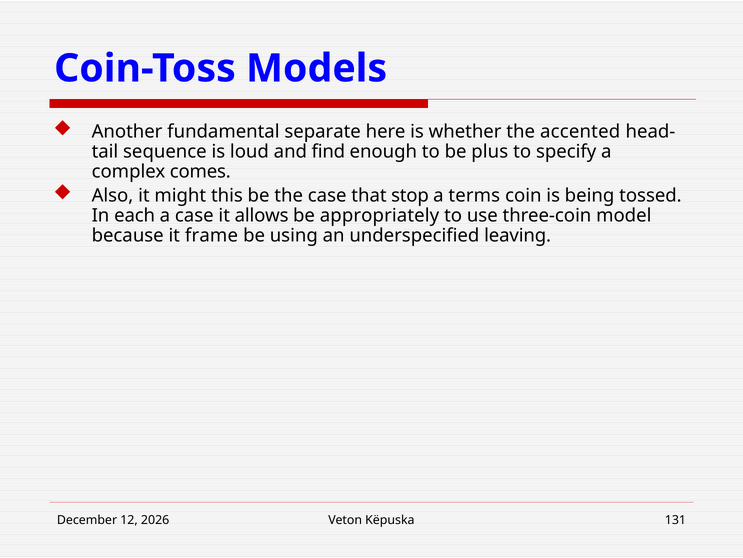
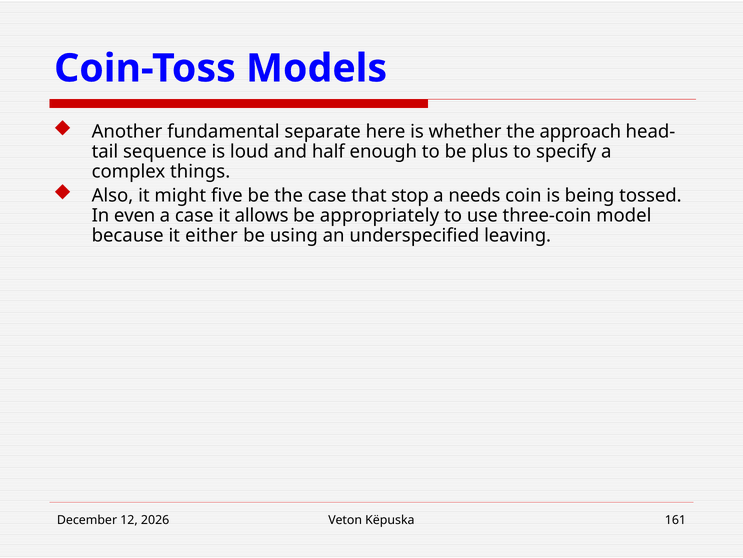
accented: accented -> approach (580, 131)
find: find -> half (328, 151)
comes: comes -> things (200, 171)
this: this -> five (227, 195)
terms: terms -> needs (474, 195)
each: each -> even (135, 215)
frame: frame -> either (211, 235)
131: 131 -> 161 (675, 519)
